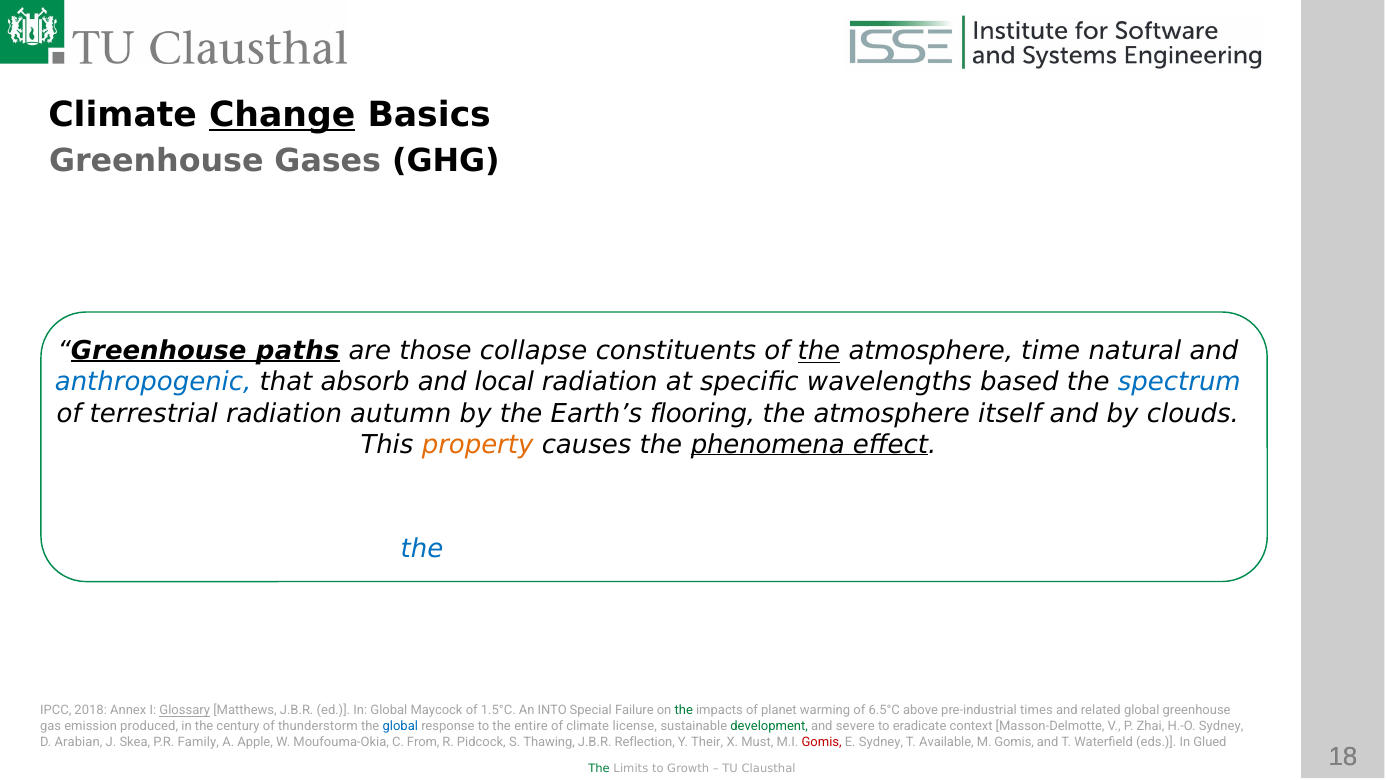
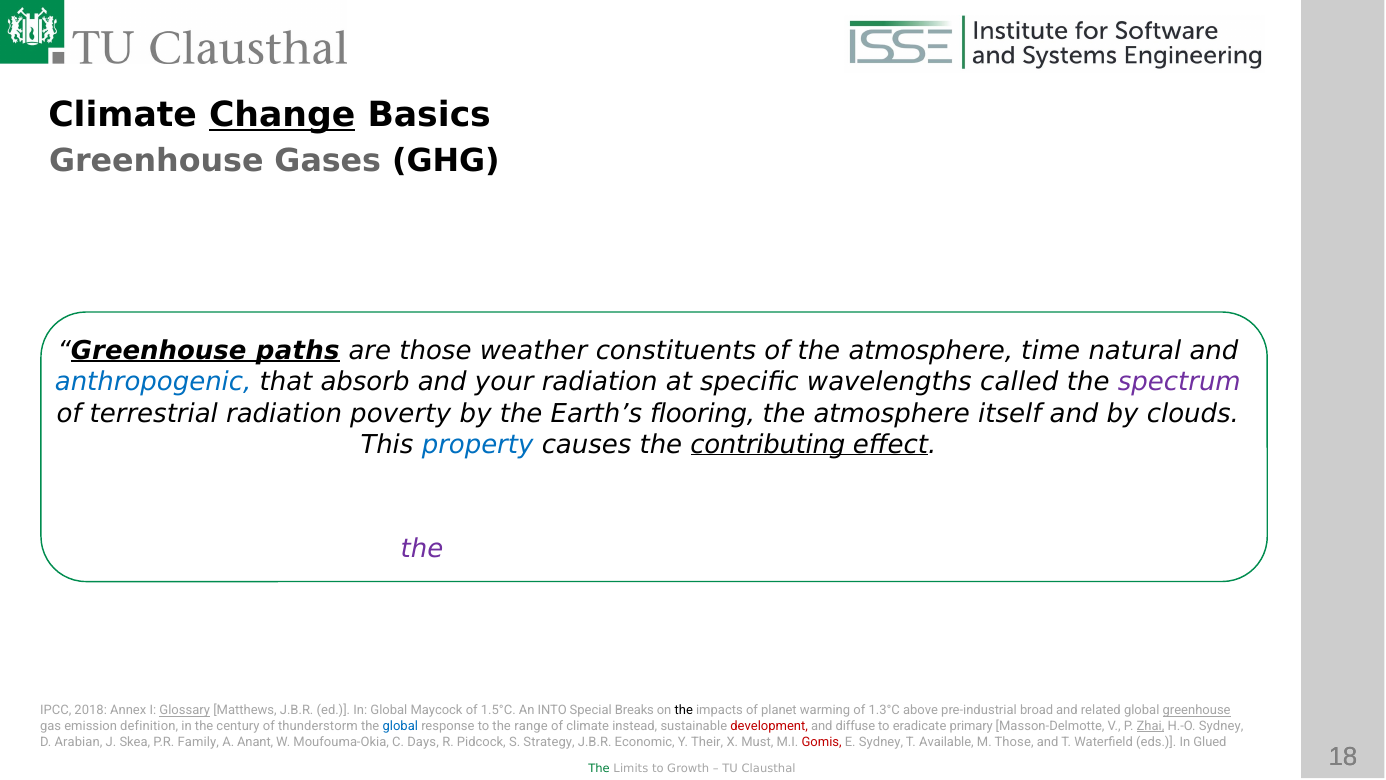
collapse: collapse -> weather (534, 351)
the underline: present -> none (819, 351)
local: local -> your (504, 382)
based: based -> called (1019, 382)
spectrum colour: blue -> purple (1179, 382)
autumn: autumn -> poverty (401, 413)
property colour: orange -> blue (478, 445)
phenomena: phenomena -> contributing (768, 445)
the colour: blue -> purple (422, 549)
Failure: Failure -> Breaks (634, 710)
the colour: green -> black (684, 710)
6.5°C: 6.5°C -> 1.3°C (884, 710)
times: times -> broad (1037, 710)
greenhouse underline: none -> present (1197, 710)
produced: produced -> definition (149, 726)
entire: entire -> range (531, 726)
license: license -> instead (635, 726)
development colour: green -> red (769, 726)
severe: severe -> diffuse (855, 726)
eradicate context: context -> primary (971, 726)
Zhai underline: none -> present (1150, 726)
Apple: Apple -> Anant (255, 742)
From: From -> Days (423, 742)
Thawing: Thawing -> Strategy (549, 742)
Reflection: Reflection -> Economic (645, 742)
M Gomis: Gomis -> Those (1014, 742)
